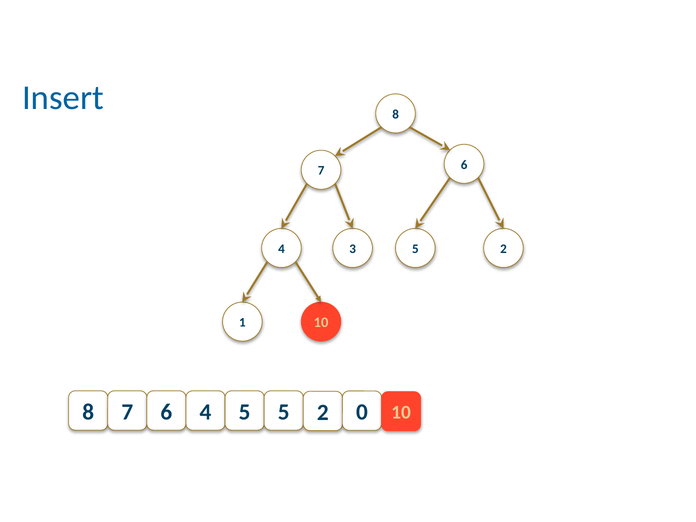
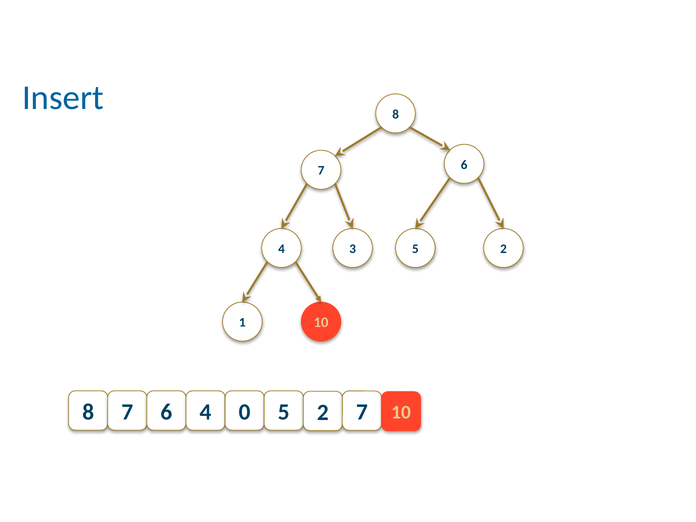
4 5: 5 -> 0 (245, 412)
2 0: 0 -> 7 (362, 412)
